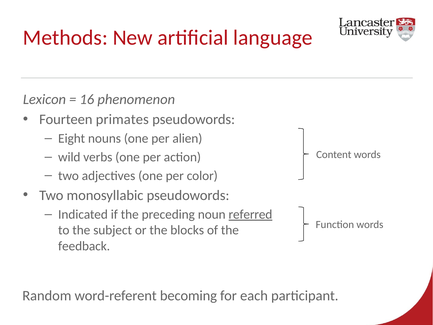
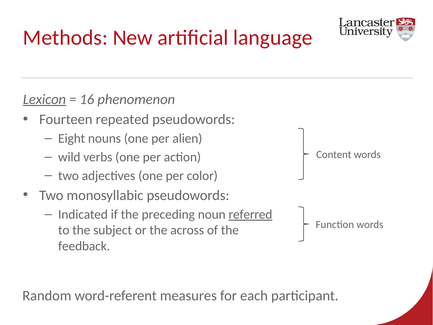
Lexicon underline: none -> present (44, 99)
primates: primates -> repeated (122, 119)
blocks: blocks -> across (187, 230)
becoming: becoming -> measures (188, 296)
